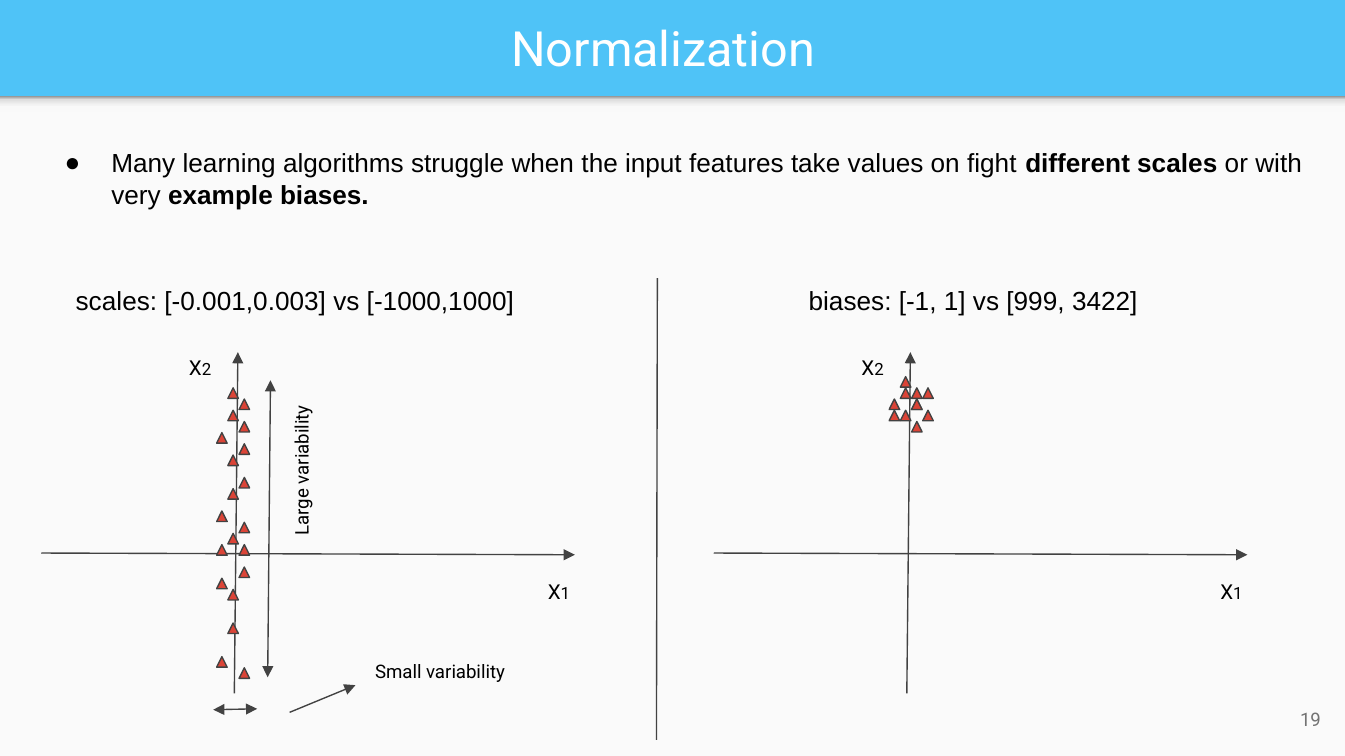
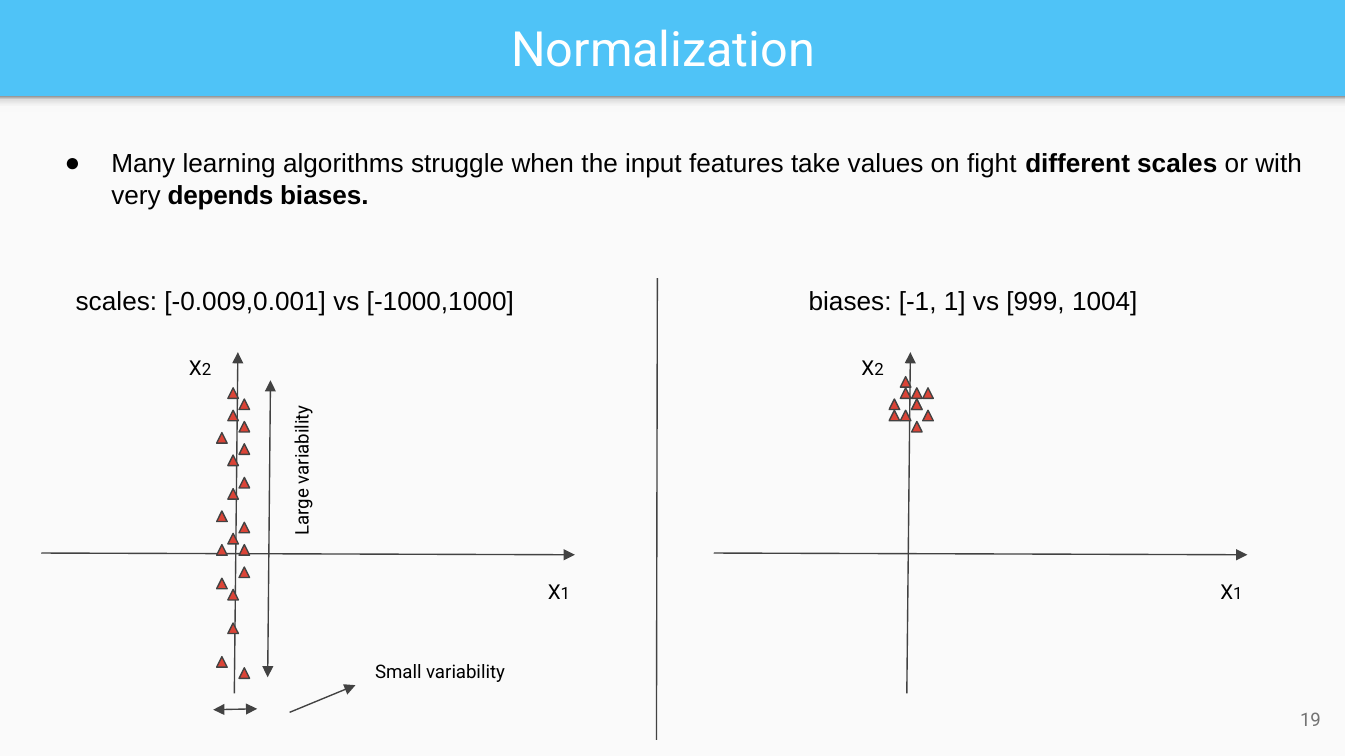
example: example -> depends (221, 196)
-0.001,0.003: -0.001,0.003 -> -0.009,0.001 (245, 302)
3422: 3422 -> 1004 (1105, 302)
